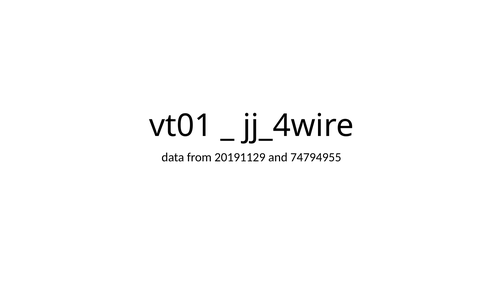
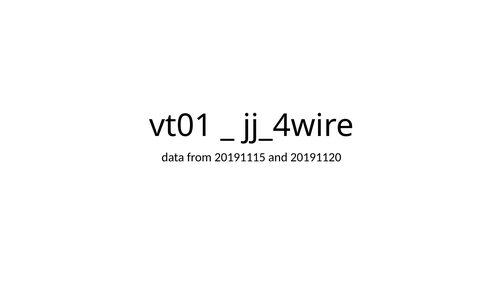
20191129: 20191129 -> 20191115 (240, 157)
74794955: 74794955 -> 20191120 (316, 157)
